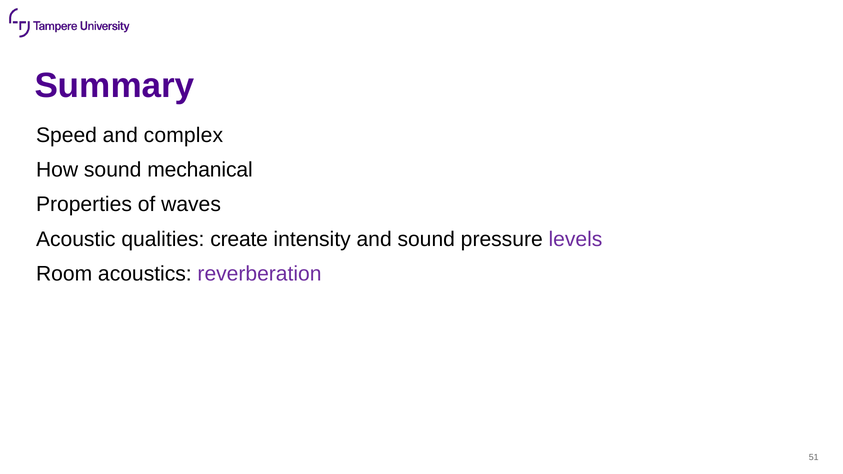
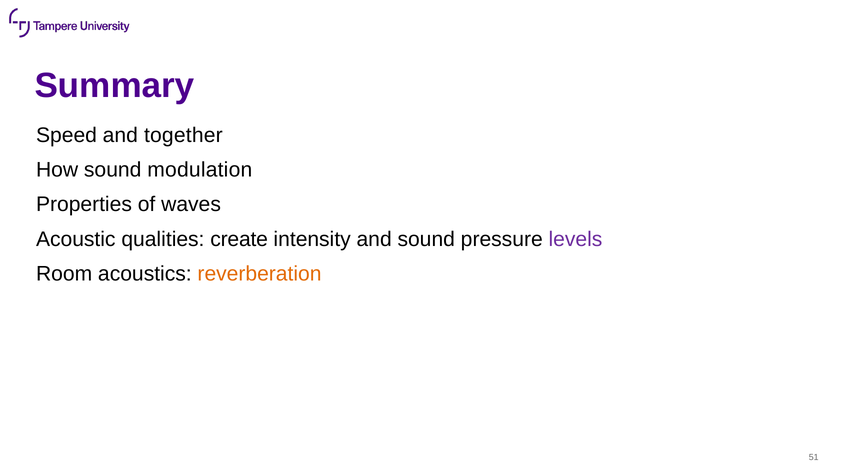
complex: complex -> together (183, 135)
mechanical: mechanical -> modulation (200, 170)
reverberation colour: purple -> orange (259, 274)
